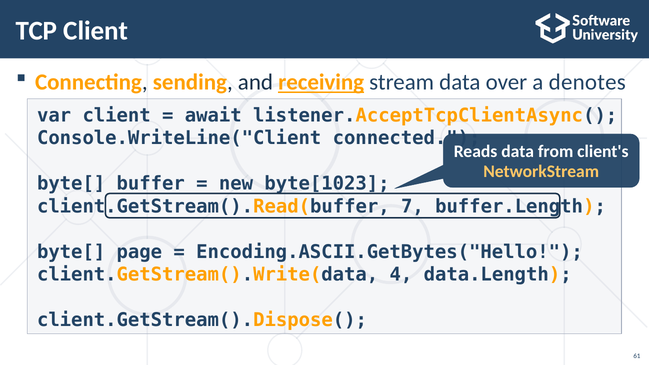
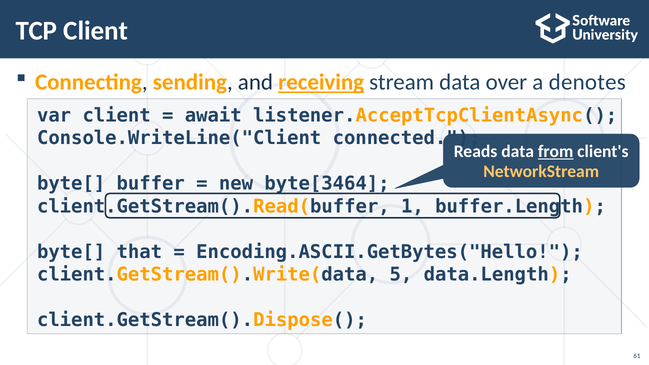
from underline: none -> present (556, 151)
byte[1023: byte[1023 -> byte[3464 (327, 184)
7: 7 -> 1 (412, 206)
page: page -> that (139, 252)
4: 4 -> 5 (401, 275)
